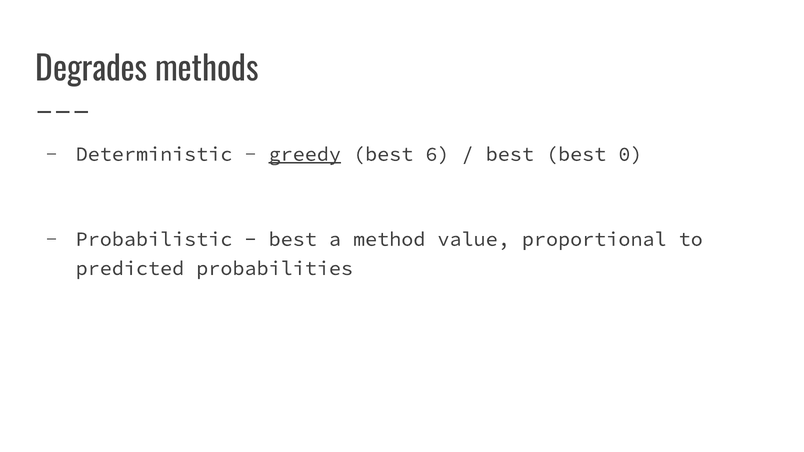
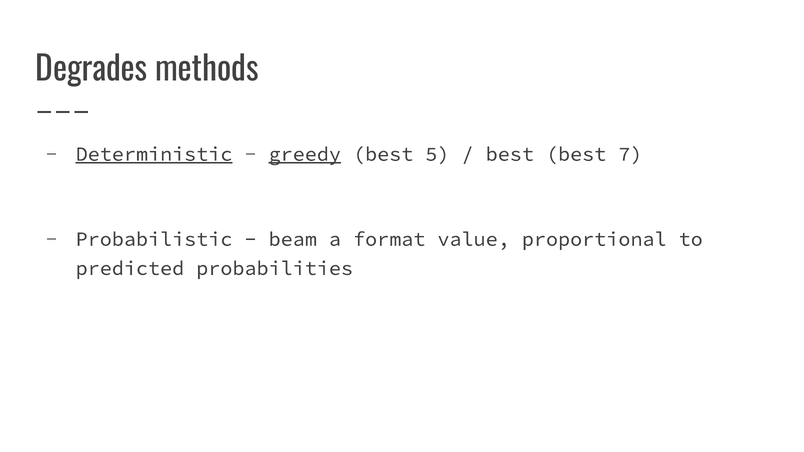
Deterministic underline: none -> present (154, 154)
6: 6 -> 5 (437, 154)
0: 0 -> 7 (630, 154)
best: best -> beam (293, 239)
method: method -> format (389, 239)
